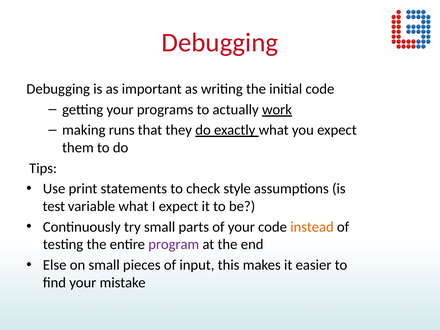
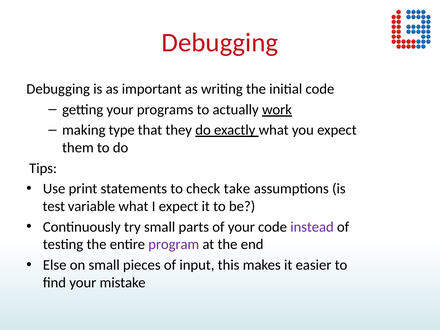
runs: runs -> type (122, 130)
style: style -> take (237, 189)
instead colour: orange -> purple (312, 227)
